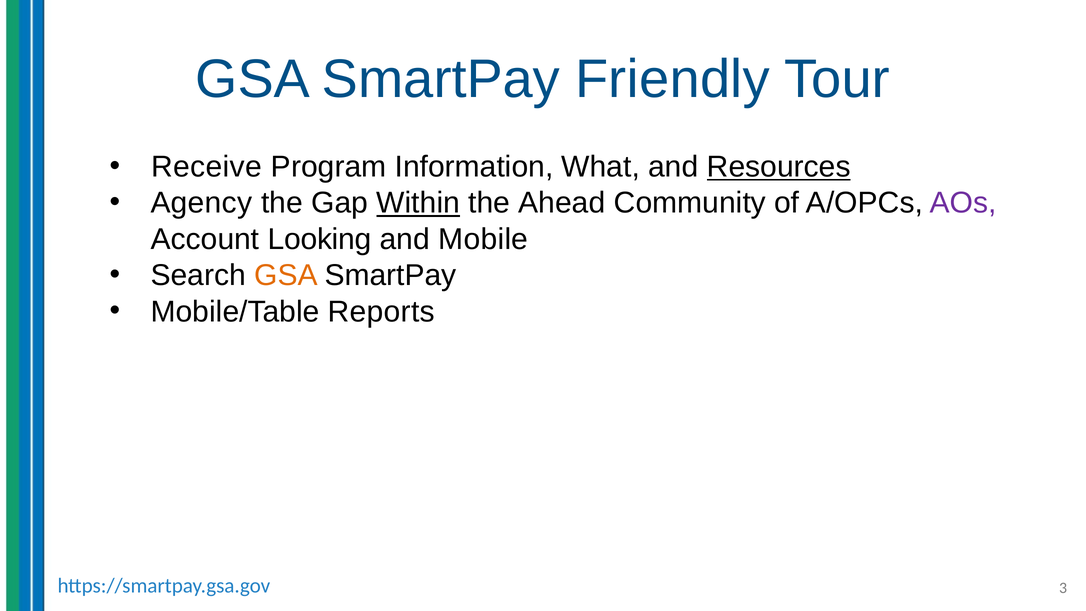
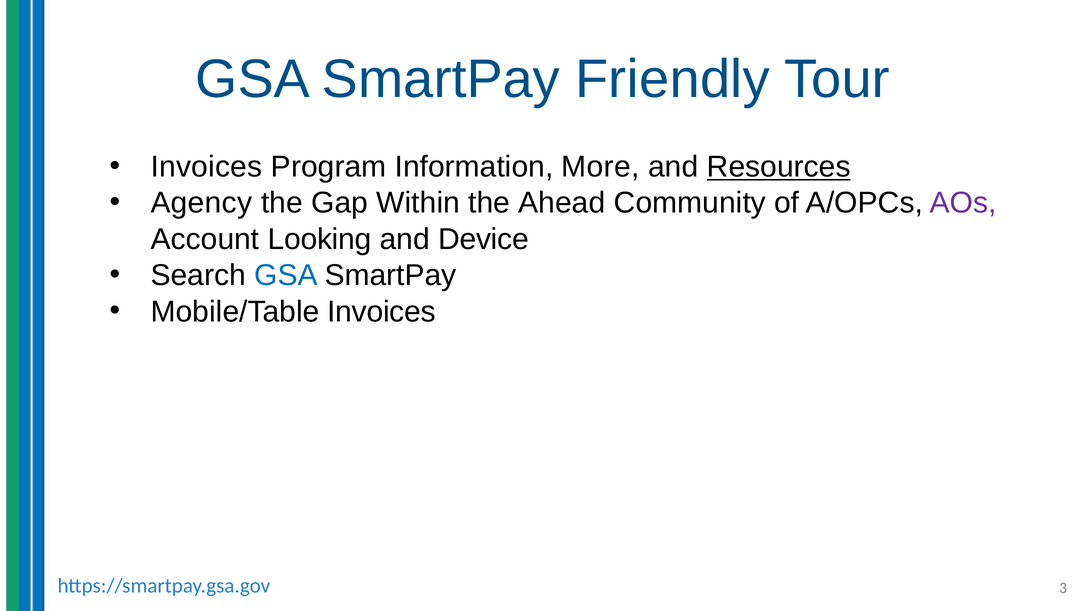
Receive: Receive -> Invoices (207, 167)
What: What -> More (600, 167)
Within underline: present -> none (418, 203)
Mobile: Mobile -> Device (484, 239)
GSA colour: orange -> blue (286, 275)
Mobile/Table Reports: Reports -> Invoices (382, 312)
